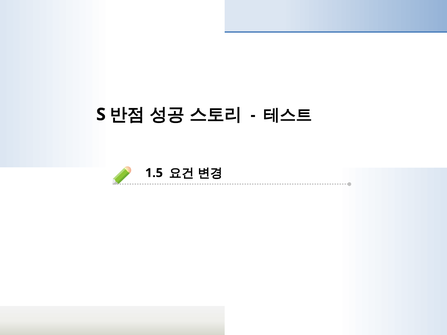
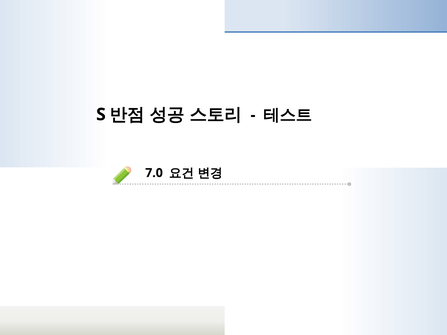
1.5: 1.5 -> 7.0 (154, 173)
